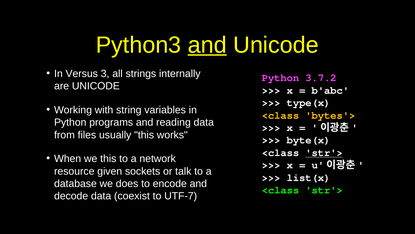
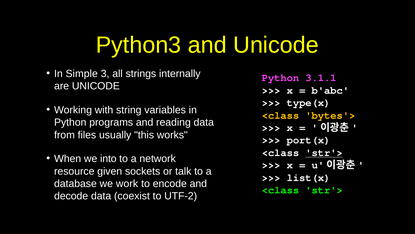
and underline: present -> none (207, 45)
Versus: Versus -> Simple (82, 73)
3.7.2: 3.7.2 -> 3.1.1 (321, 78)
byte(x: byte(x -> port(x (309, 140)
we this: this -> into (108, 158)
does: does -> work (127, 183)
UTF-7: UTF-7 -> UTF-2 (181, 196)
